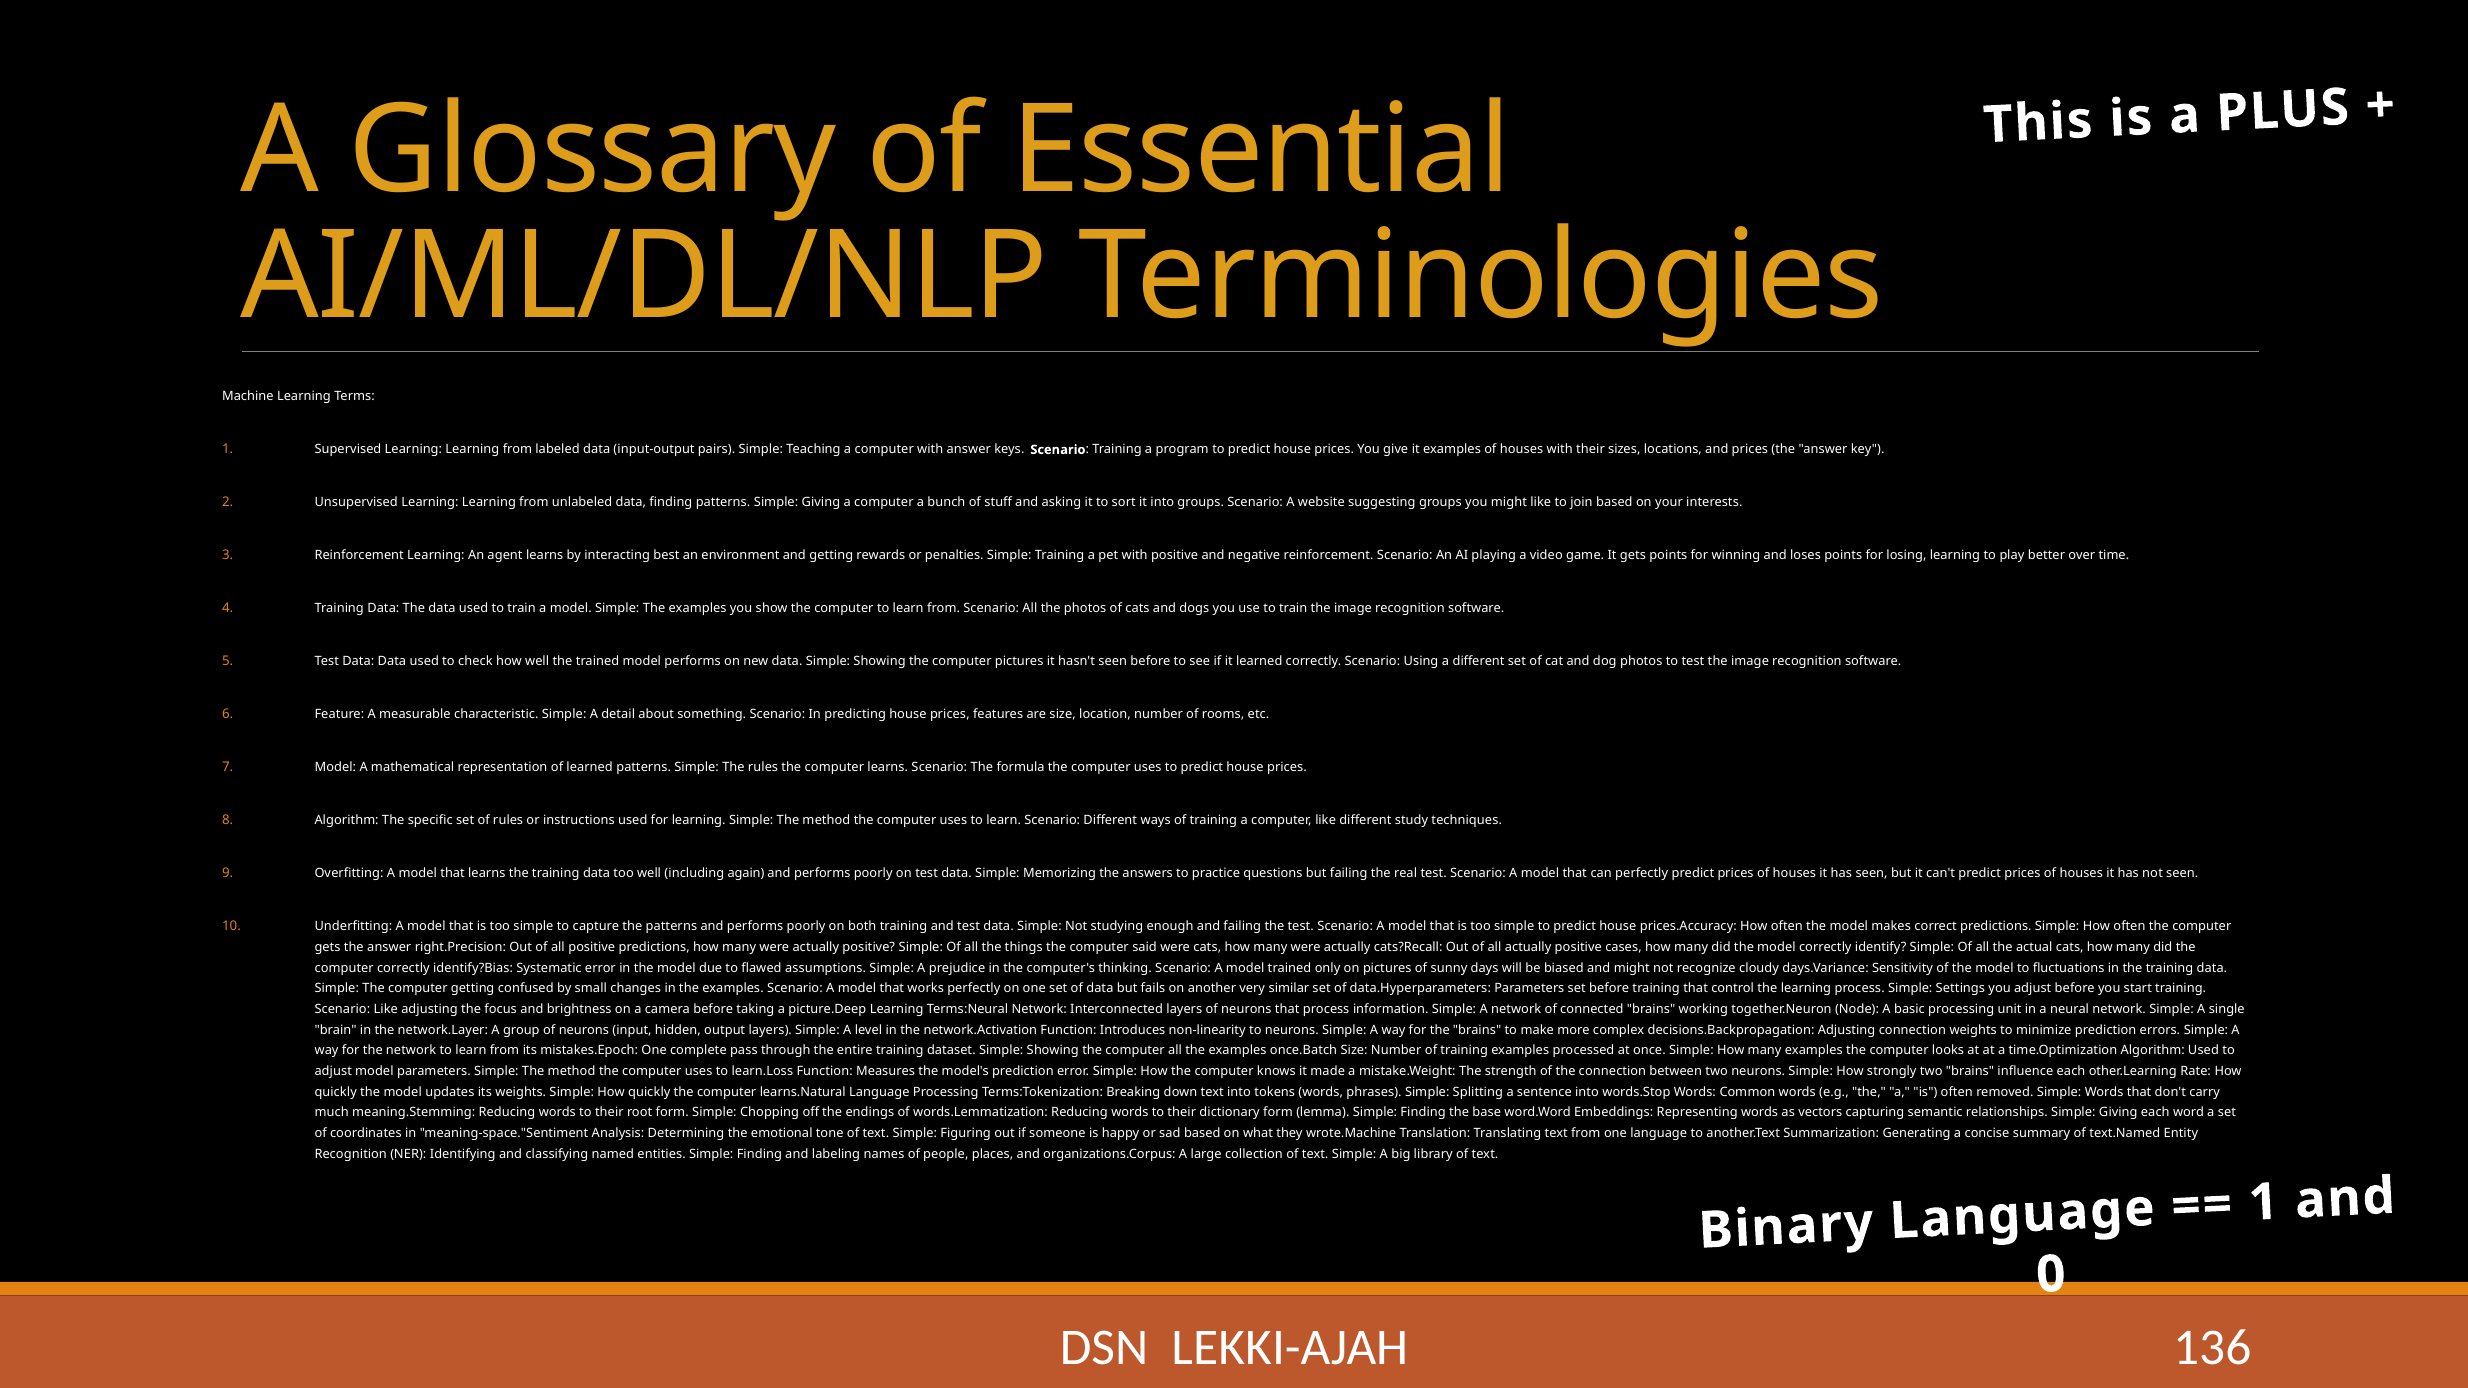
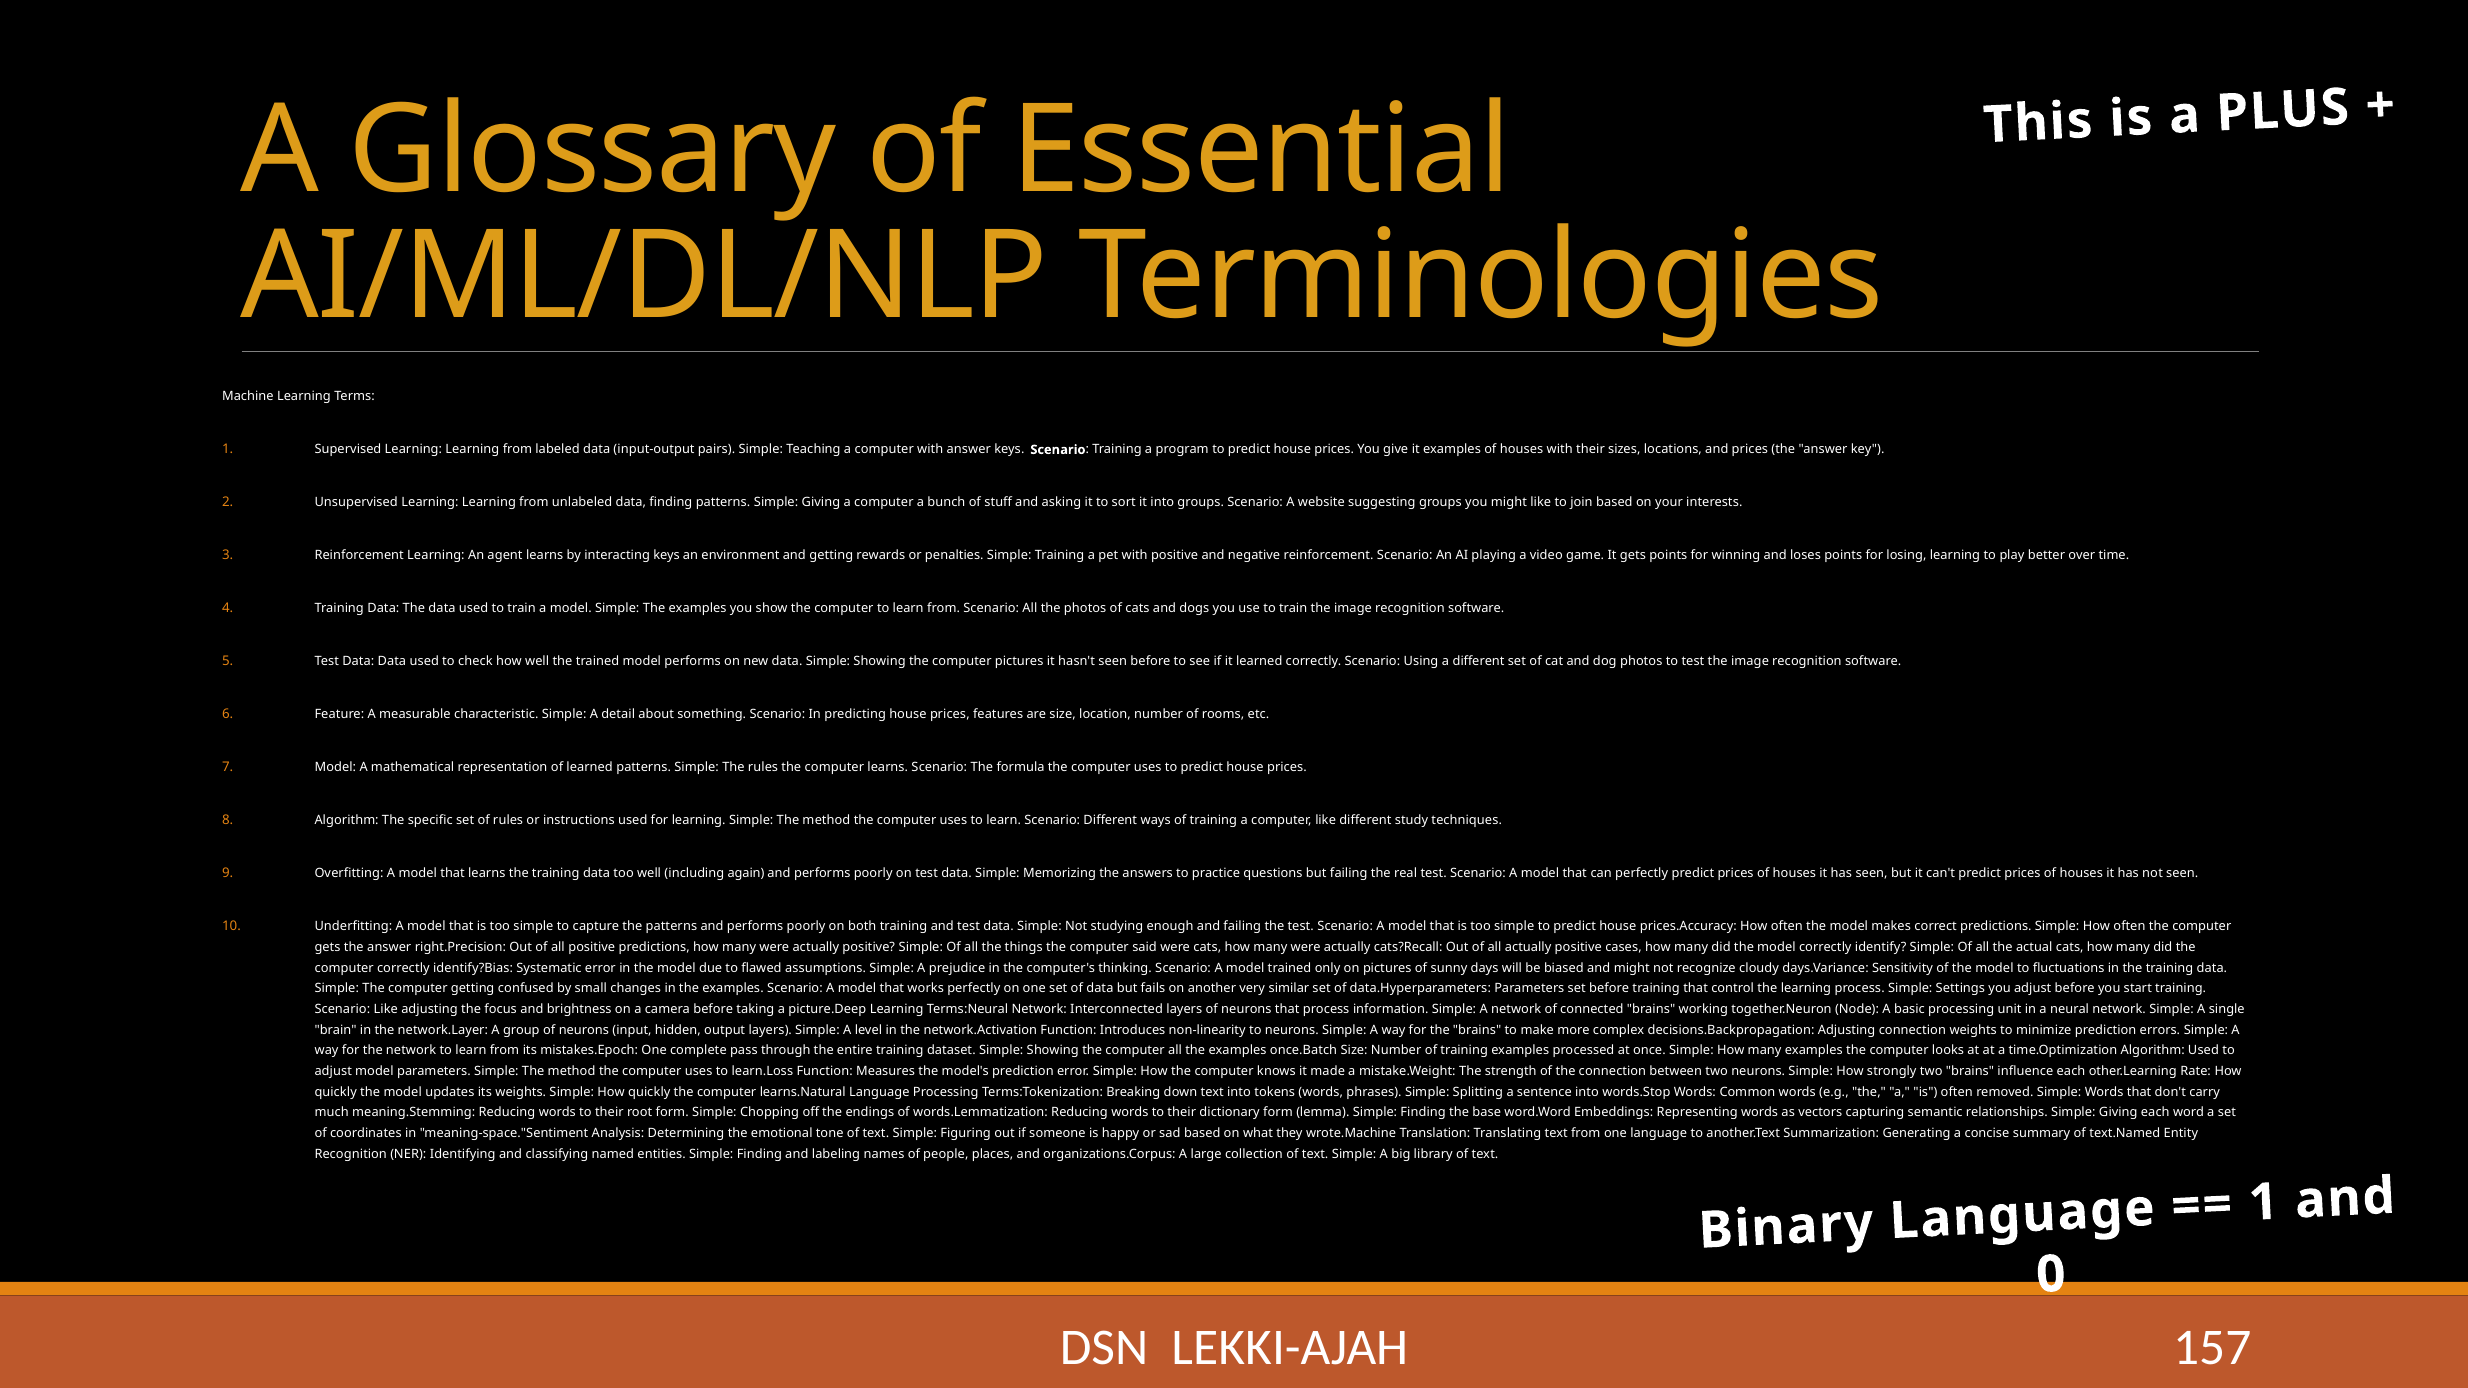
interacting best: best -> keys (667, 556)
136: 136 -> 157 (2212, 1348)
